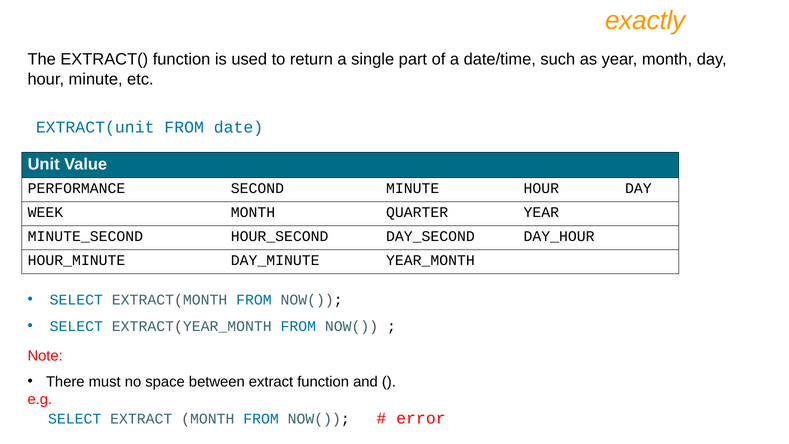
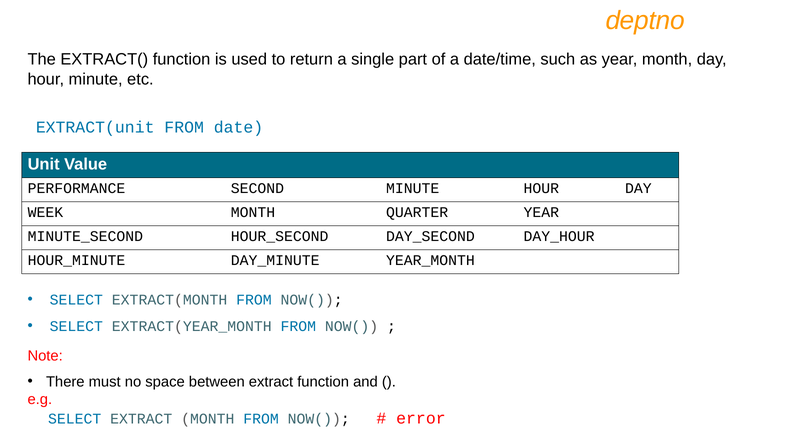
exactly: exactly -> deptno (645, 21)
